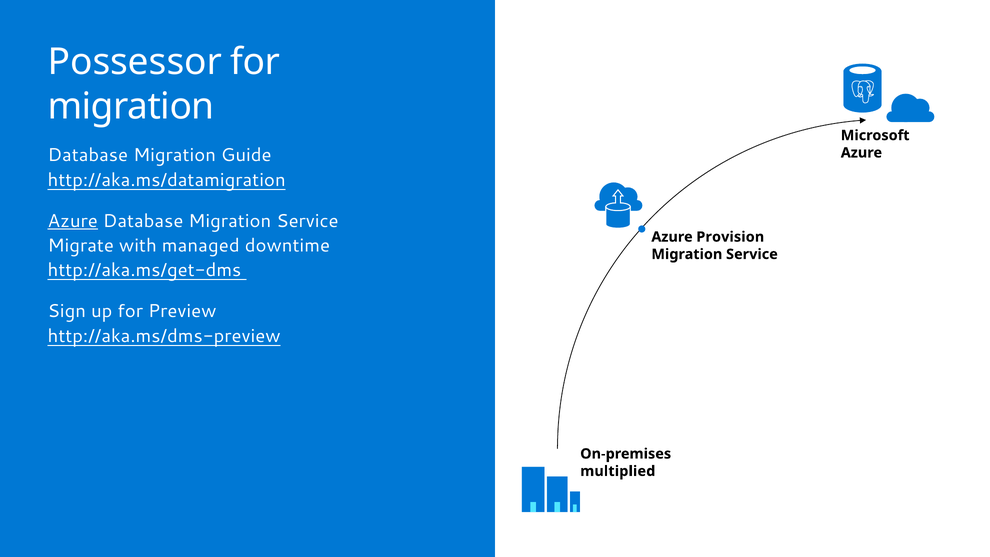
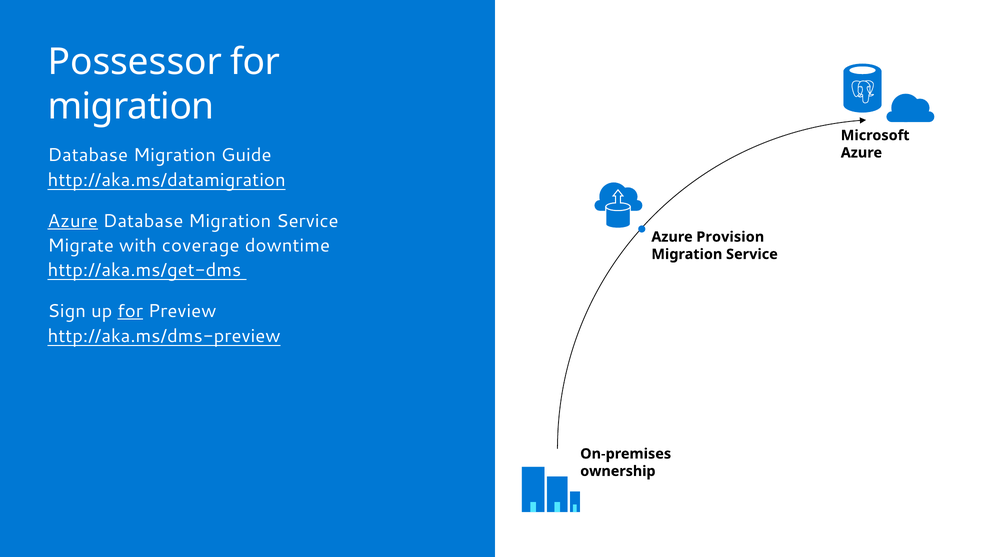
managed: managed -> coverage (201, 245)
for underline: none -> present (130, 311)
multiplied: multiplied -> ownership (618, 471)
